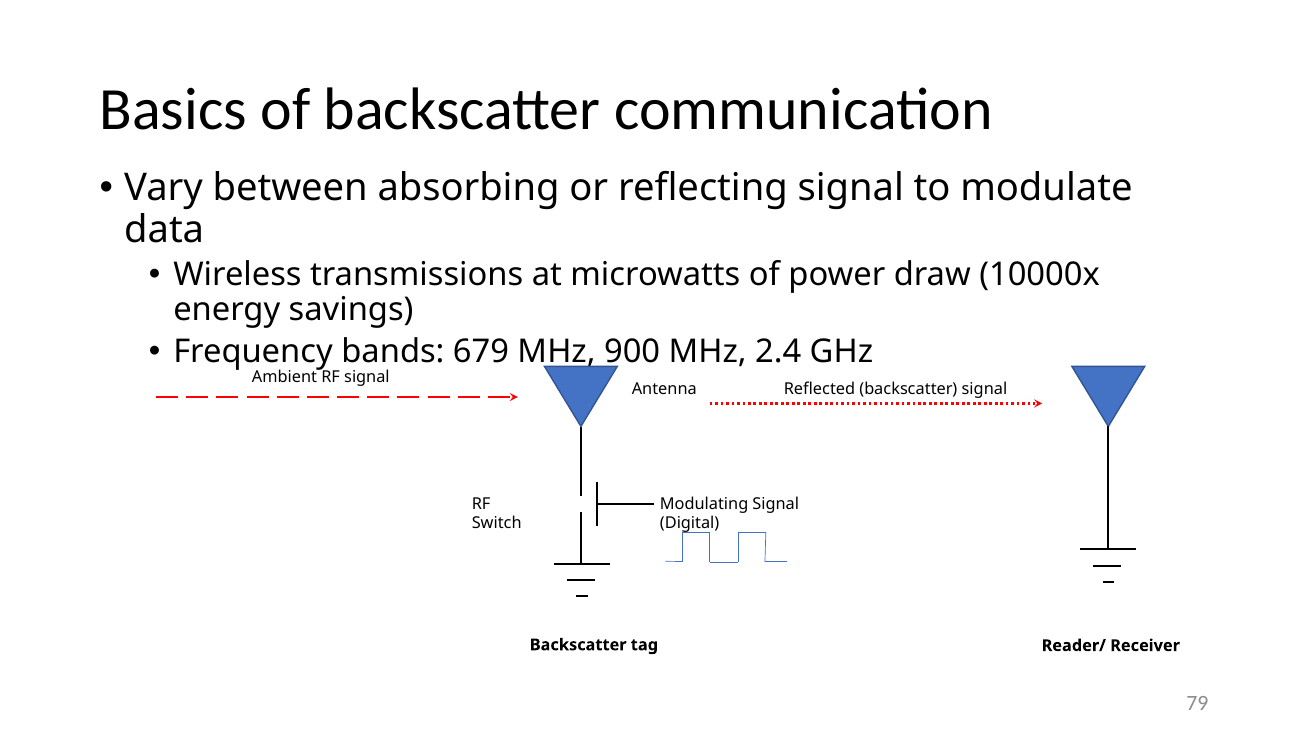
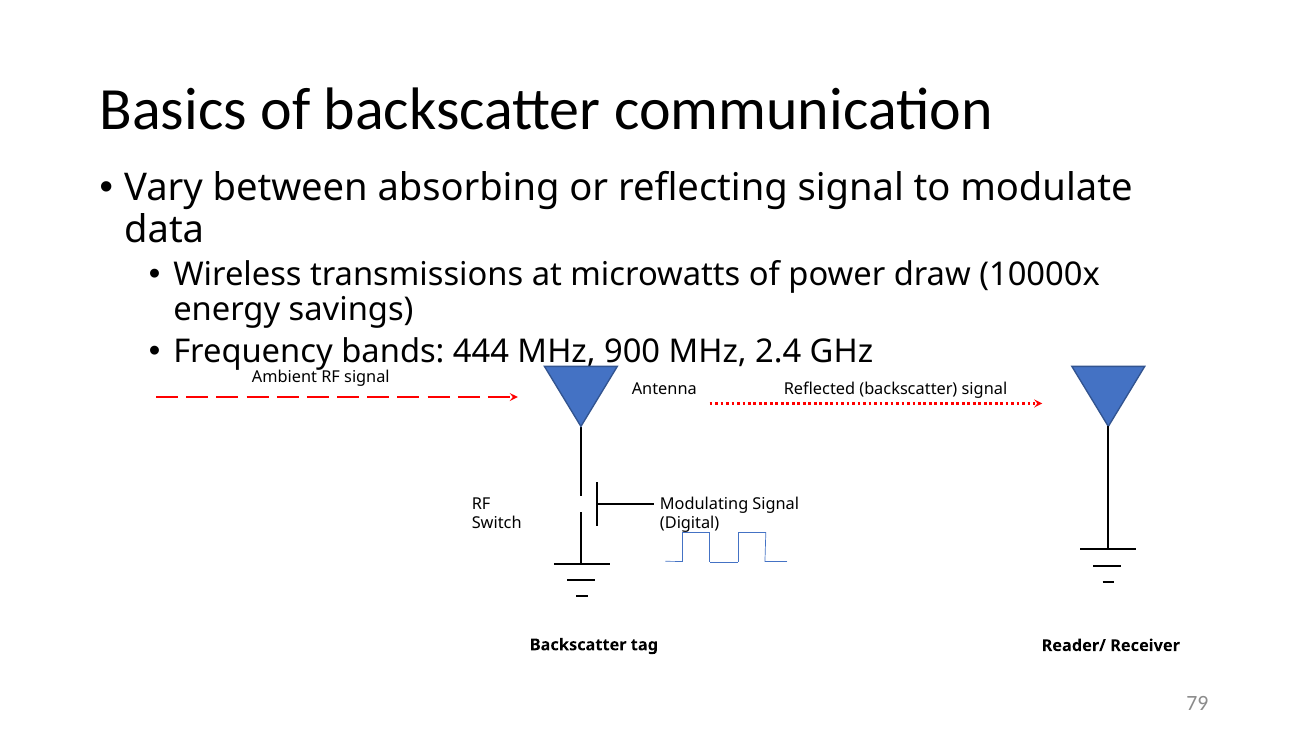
679: 679 -> 444 (481, 352)
